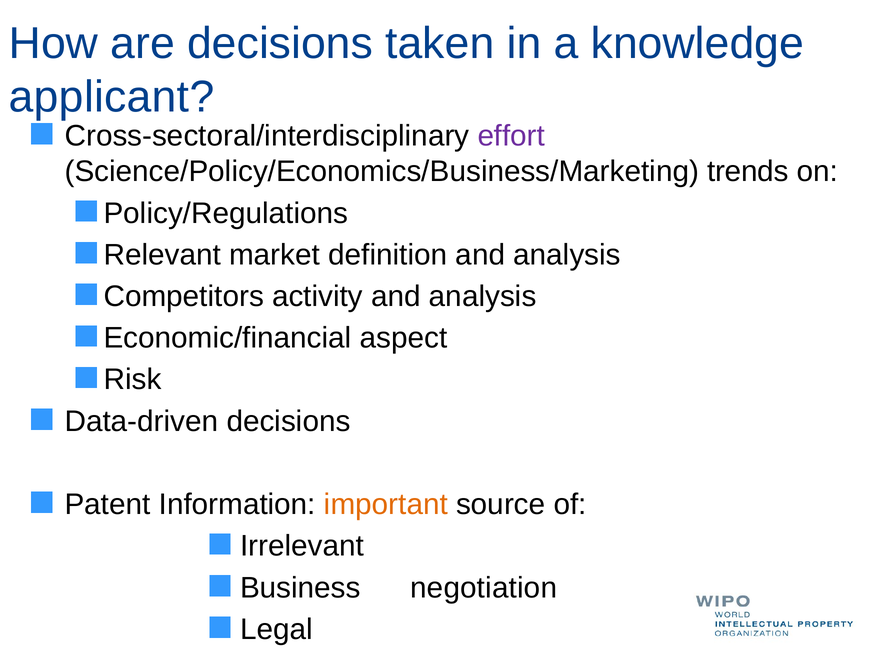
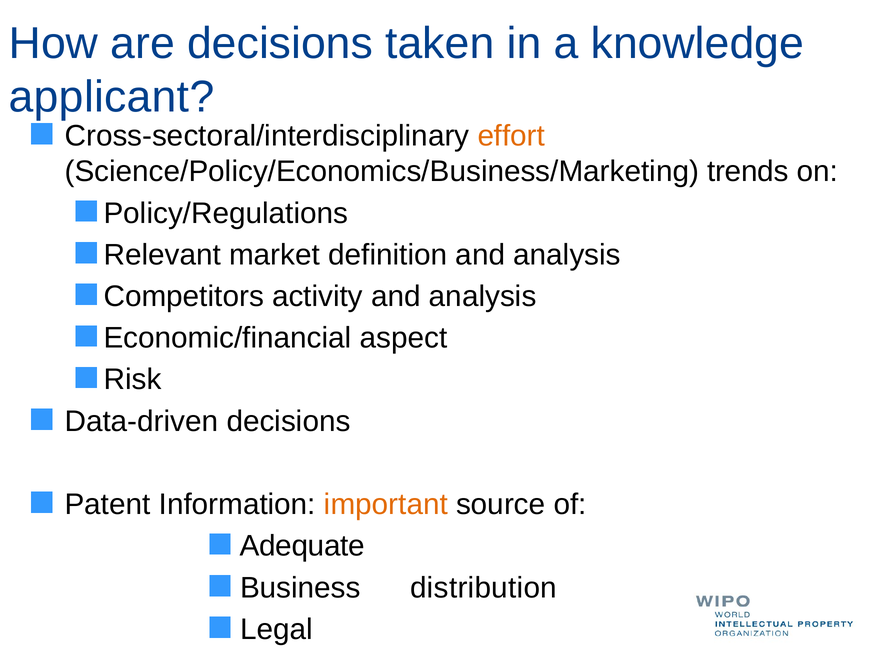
effort colour: purple -> orange (511, 136)
Irrelevant: Irrelevant -> Adequate (302, 546)
negotiation: negotiation -> distribution (484, 588)
